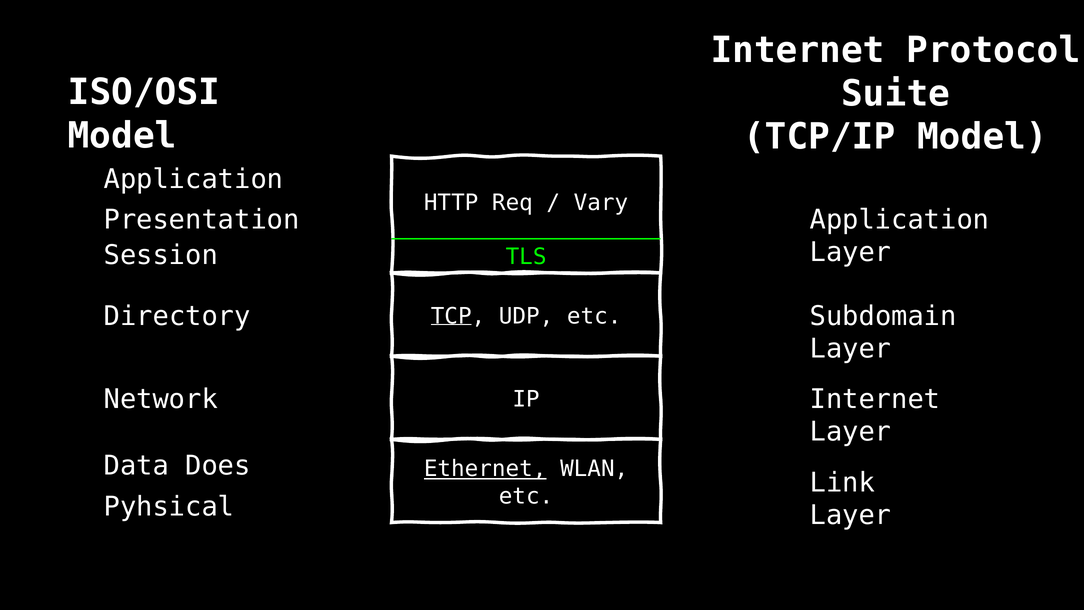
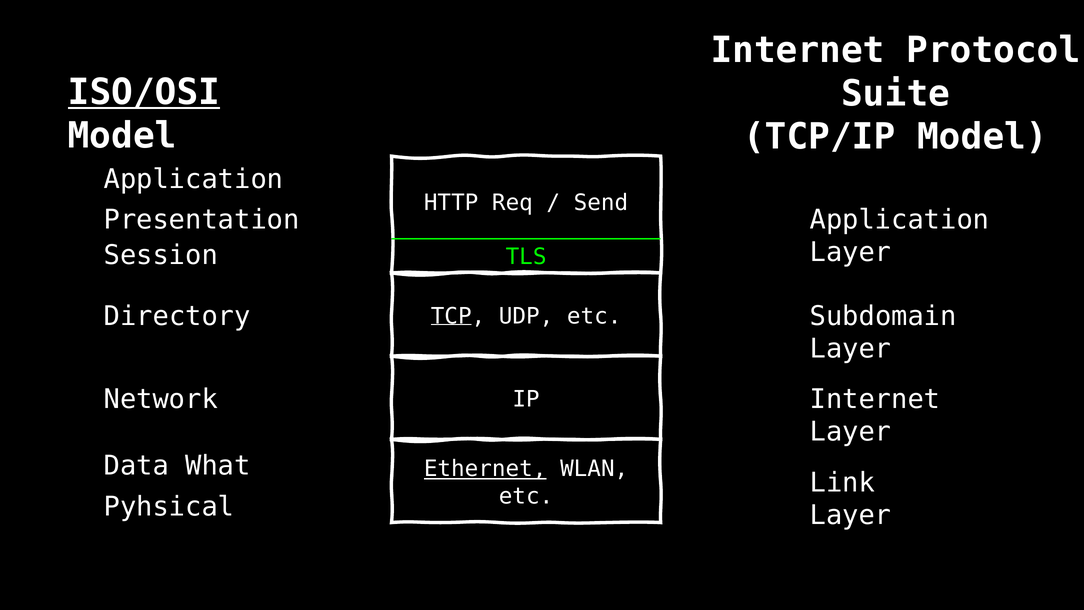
ISO/OSI underline: none -> present (144, 92)
Vary: Vary -> Send (601, 202)
Does: Does -> What (218, 466)
